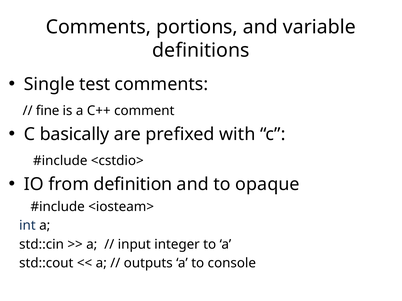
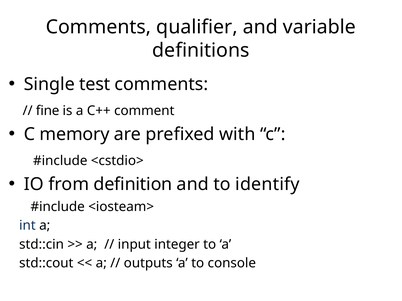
portions: portions -> qualifier (197, 27)
basically: basically -> memory (75, 134)
opaque: opaque -> identify (267, 184)
